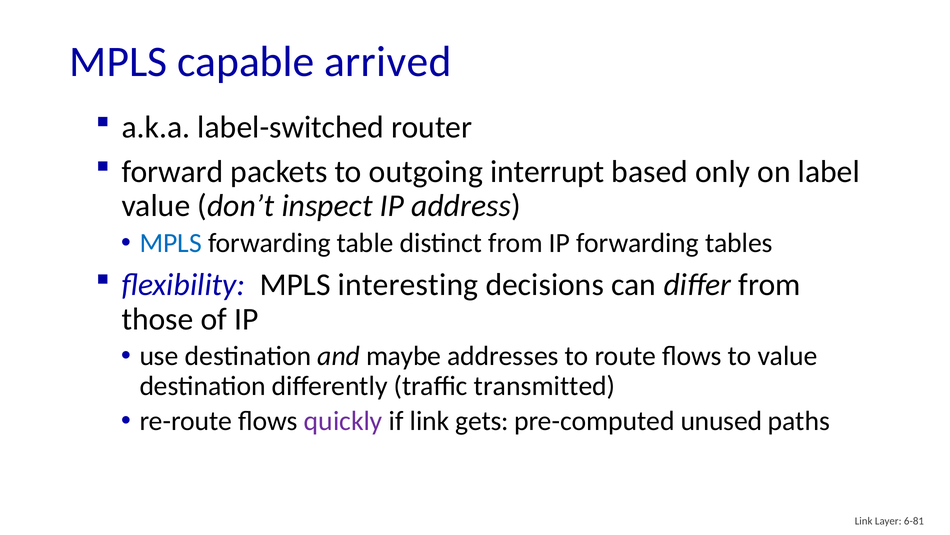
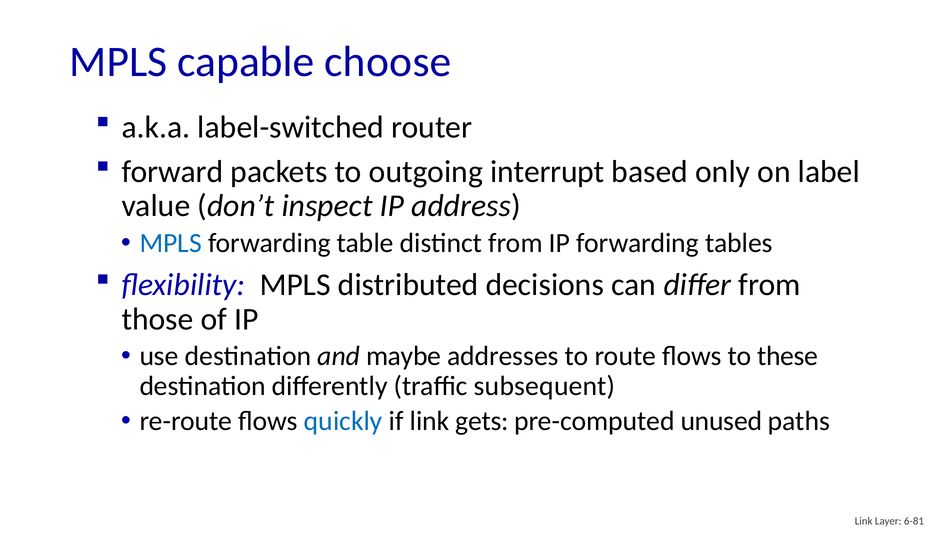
arrived: arrived -> choose (388, 62)
interesting: interesting -> distributed (408, 285)
to value: value -> these (788, 356)
transmitted: transmitted -> subsequent (545, 386)
quickly colour: purple -> blue (343, 421)
